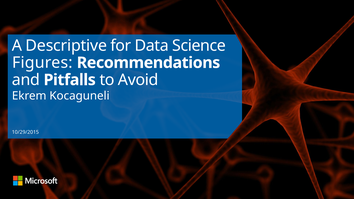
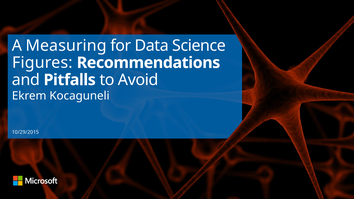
Descriptive: Descriptive -> Measuring (66, 46)
